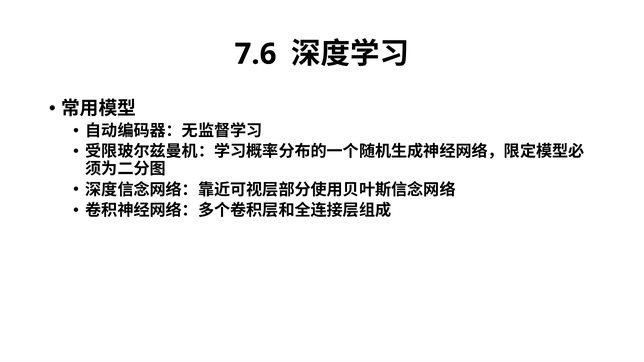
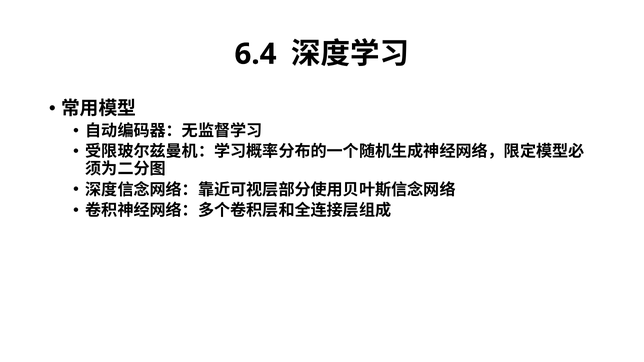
7.6: 7.6 -> 6.4 (255, 54)
